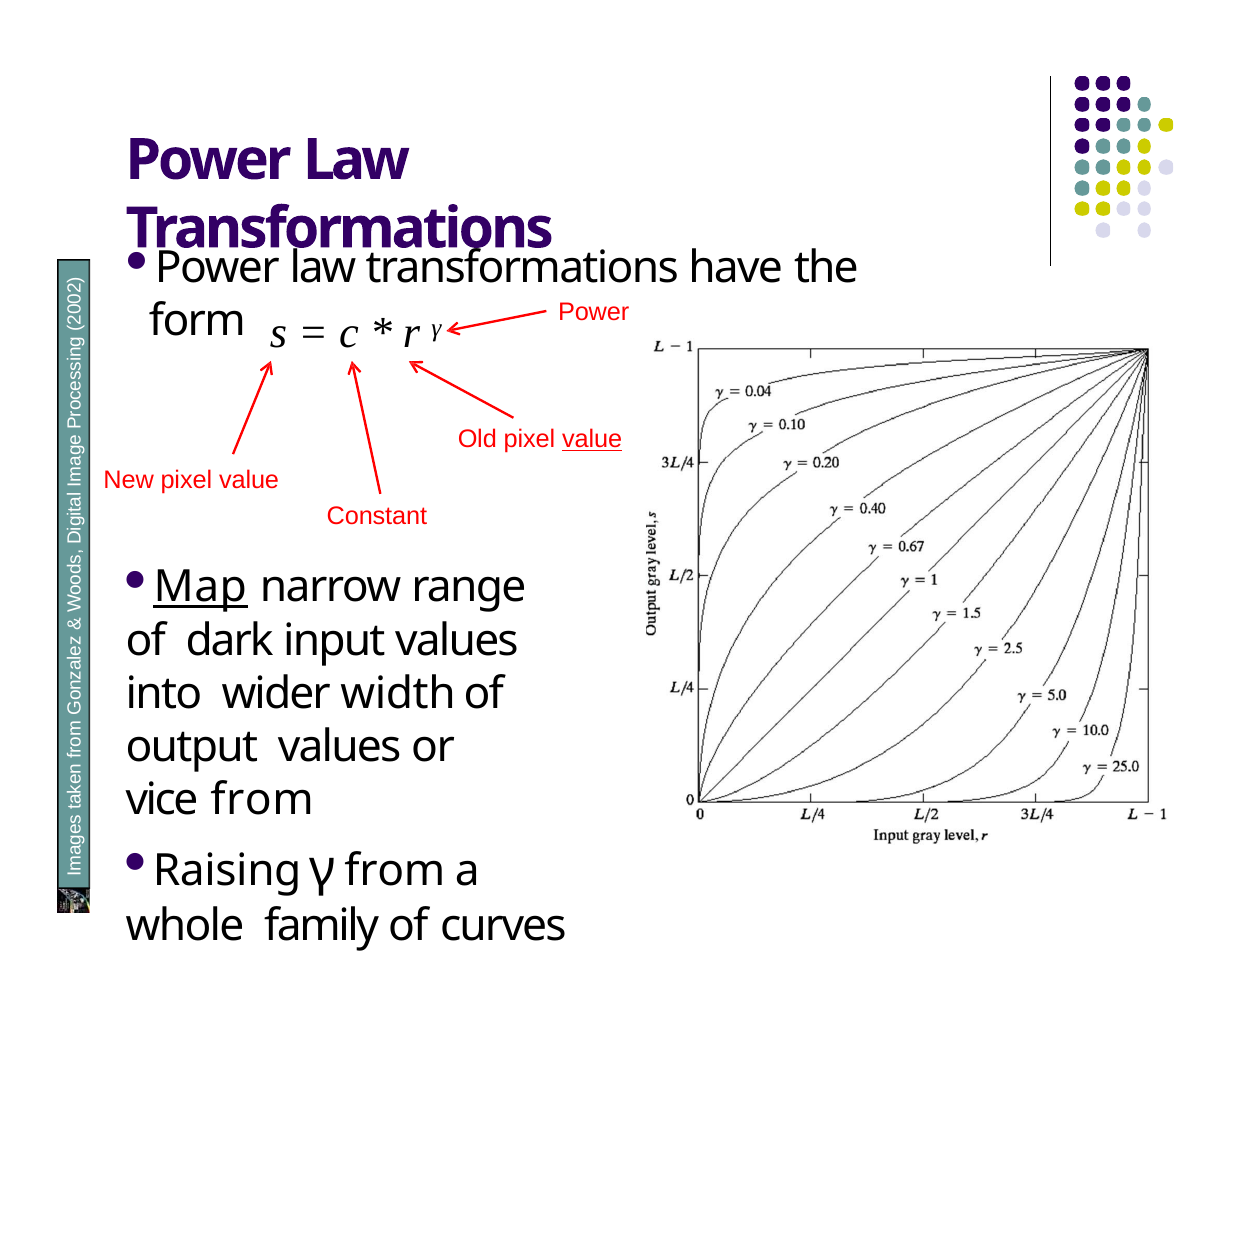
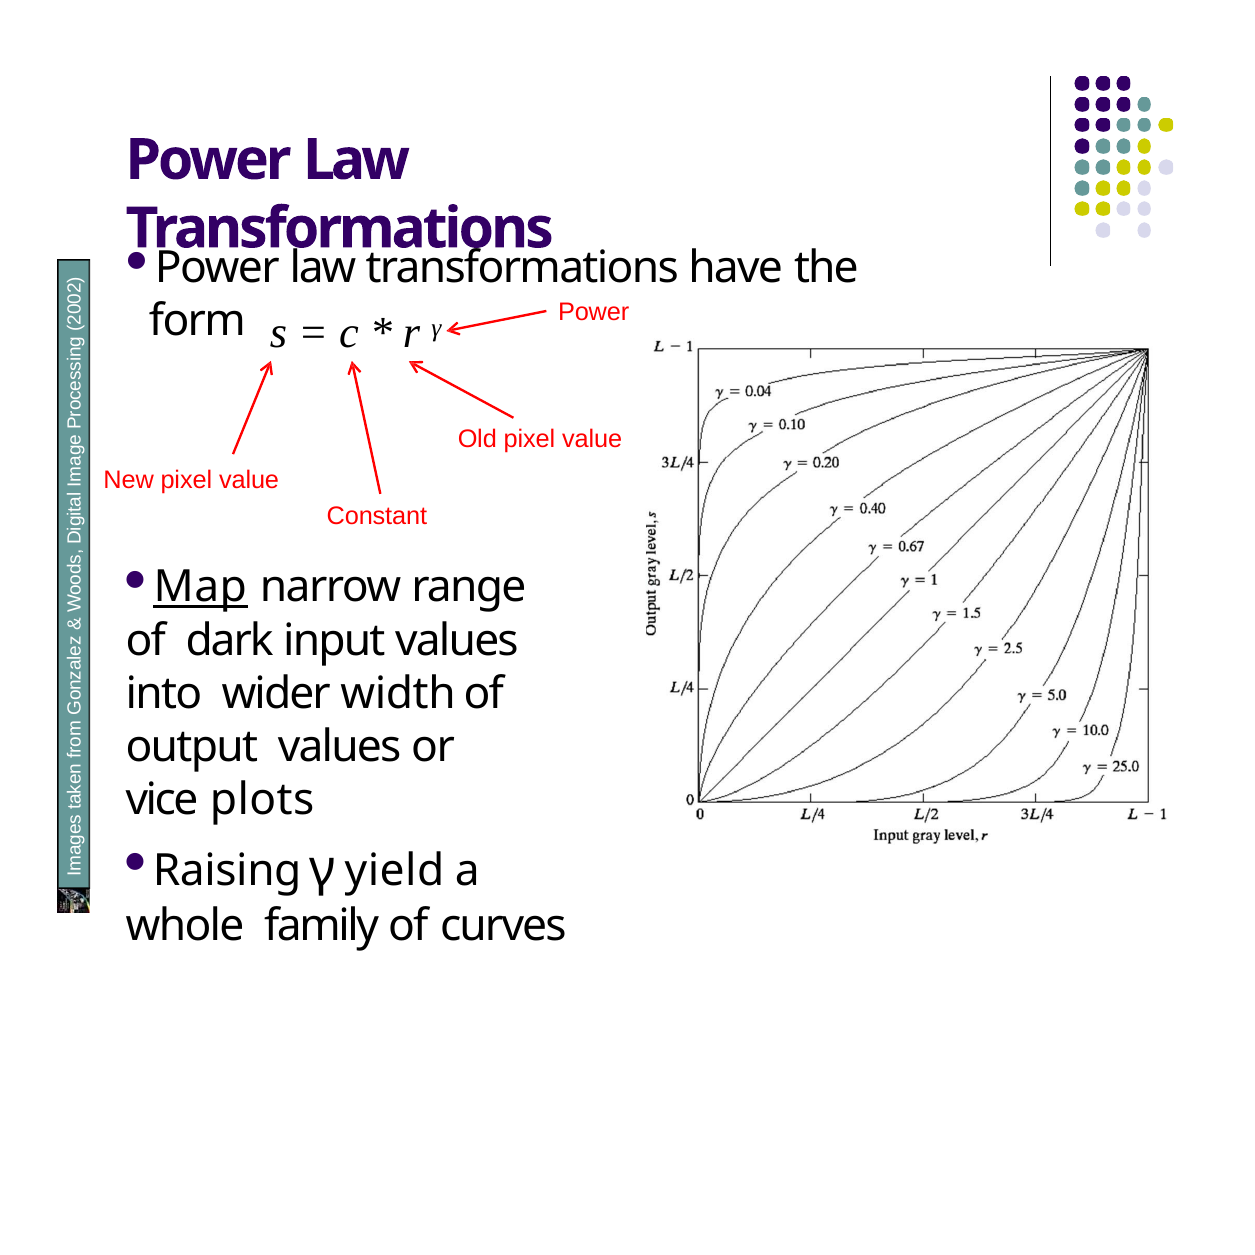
value underline: present -> none (592, 440)
vice from: from -> plots (262, 800)
γ from: from -> yield (395, 871)
